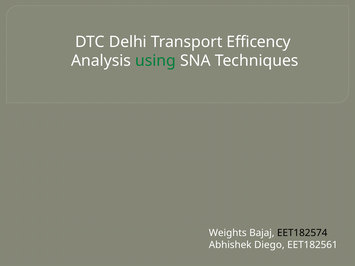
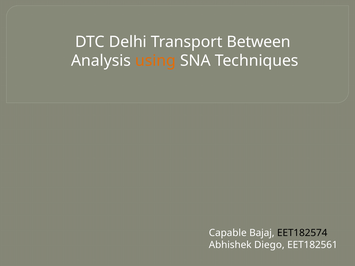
Efficency: Efficency -> Between (259, 42)
using colour: green -> orange (156, 61)
Weights: Weights -> Capable (228, 233)
